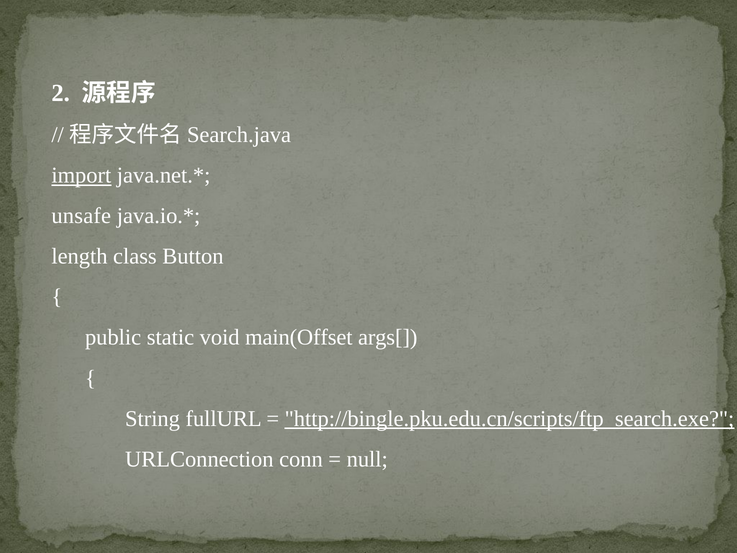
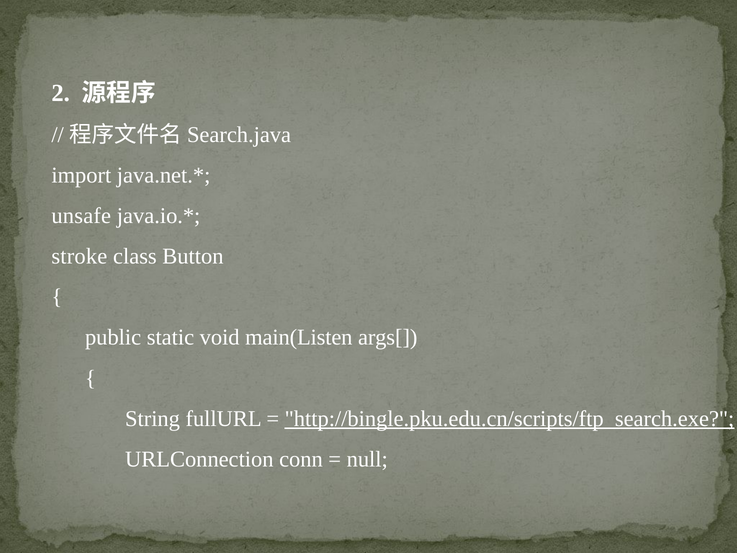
import underline: present -> none (81, 175)
length: length -> stroke (79, 256)
main(Offset: main(Offset -> main(Listen (299, 337)
